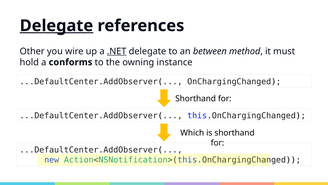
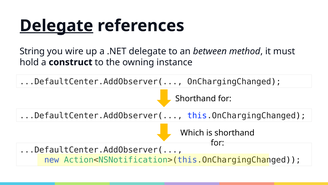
Other: Other -> String (32, 51)
.NET underline: present -> none (117, 51)
conforms: conforms -> construct (71, 62)
